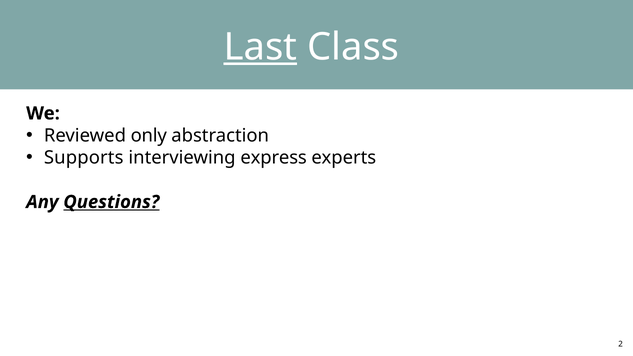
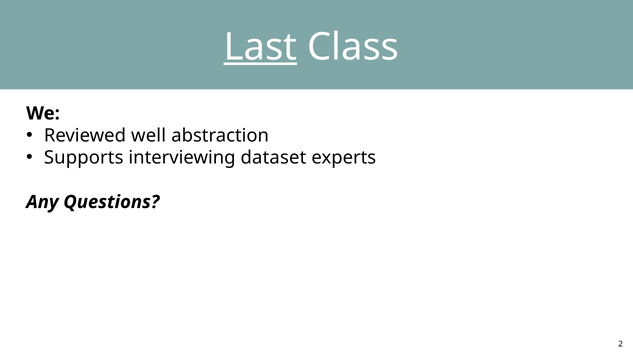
only: only -> well (149, 136)
express: express -> dataset (273, 158)
Questions underline: present -> none (111, 202)
